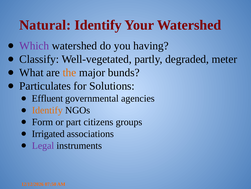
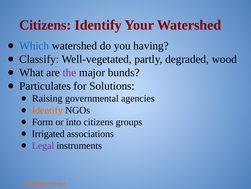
Natural: Natural -> Citizens (45, 25)
Which colour: purple -> blue (34, 46)
meter: meter -> wood (224, 59)
the colour: orange -> purple (70, 72)
Effluent: Effluent -> Raising (47, 98)
part: part -> into (74, 122)
